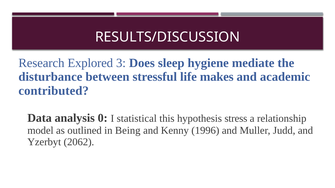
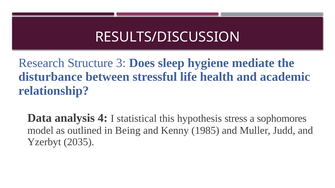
Explored: Explored -> Structure (90, 63)
makes: makes -> health (217, 77)
contributed: contributed -> relationship (54, 91)
0: 0 -> 4 (103, 118)
relationship: relationship -> sophomores (282, 119)
1996: 1996 -> 1985 (205, 131)
2062: 2062 -> 2035 (79, 142)
